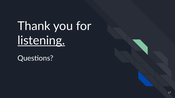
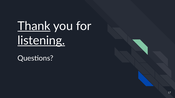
Thank underline: none -> present (34, 26)
